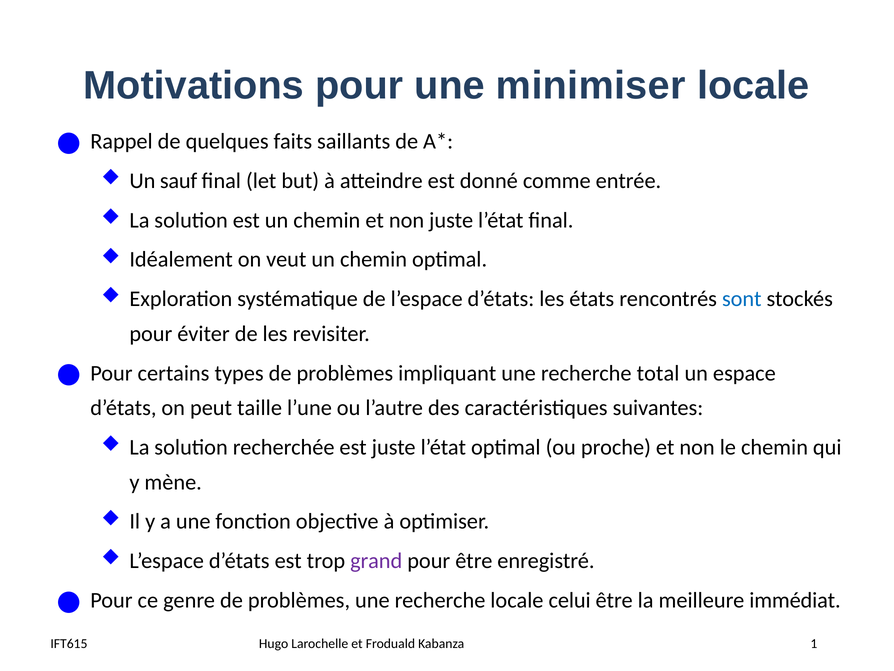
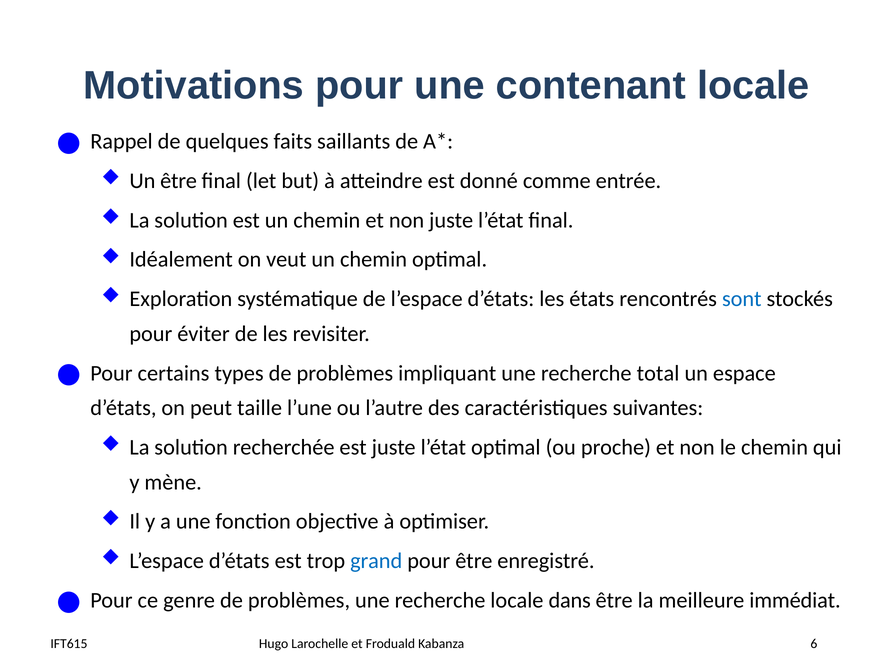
minimiser: minimiser -> contenant (591, 85)
Un sauf: sauf -> être (179, 181)
grand colour: purple -> blue (376, 561)
celui: celui -> dans (570, 600)
1: 1 -> 6 (814, 643)
